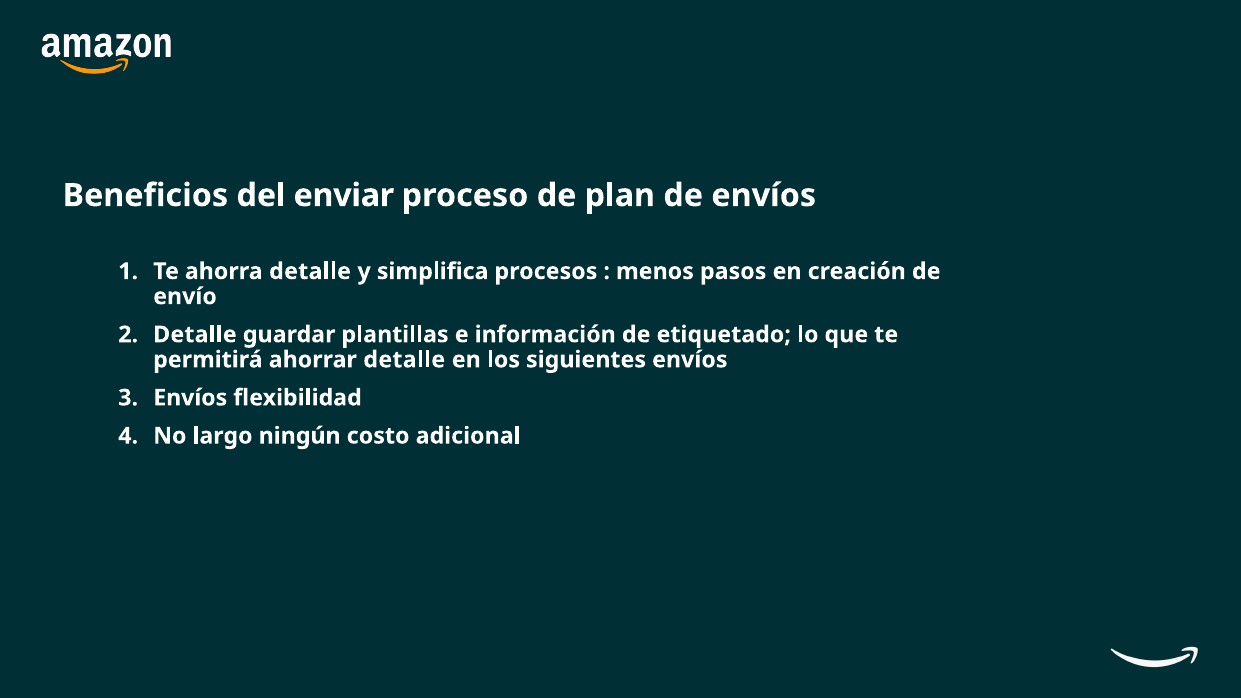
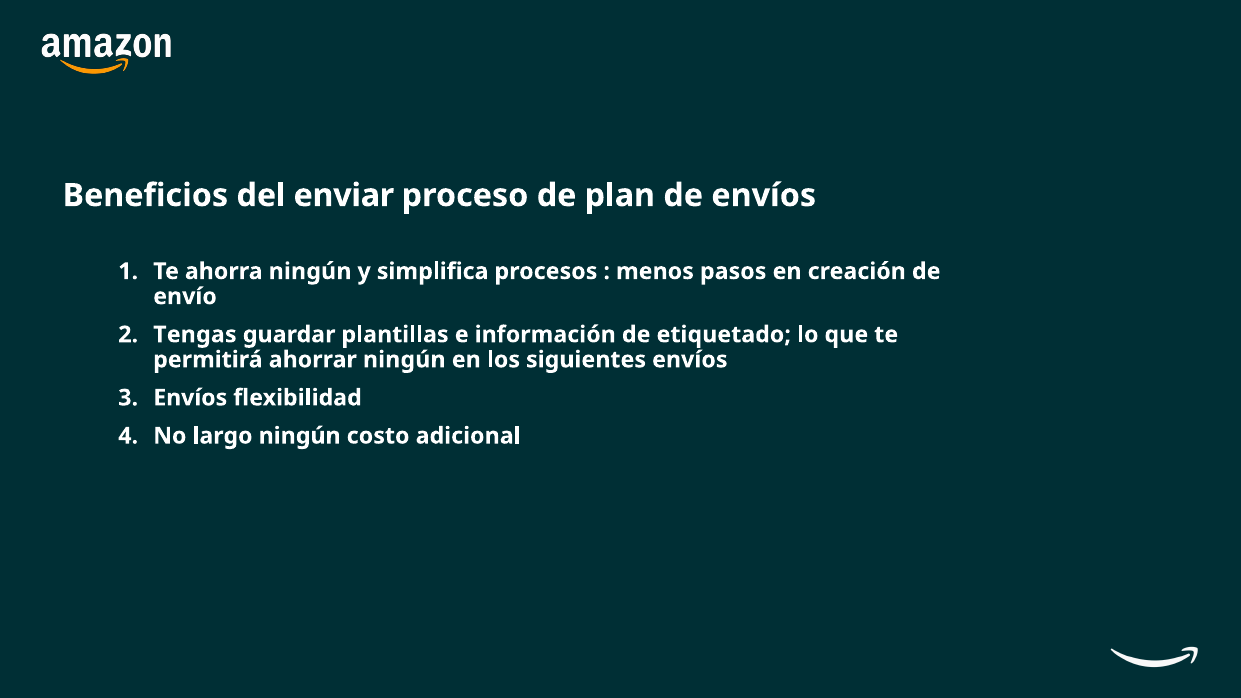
ahorra detalle: detalle -> ningún (310, 271)
Detalle: Detalle -> Tengas (195, 335)
ahorrar detalle: detalle -> ningún (404, 360)
